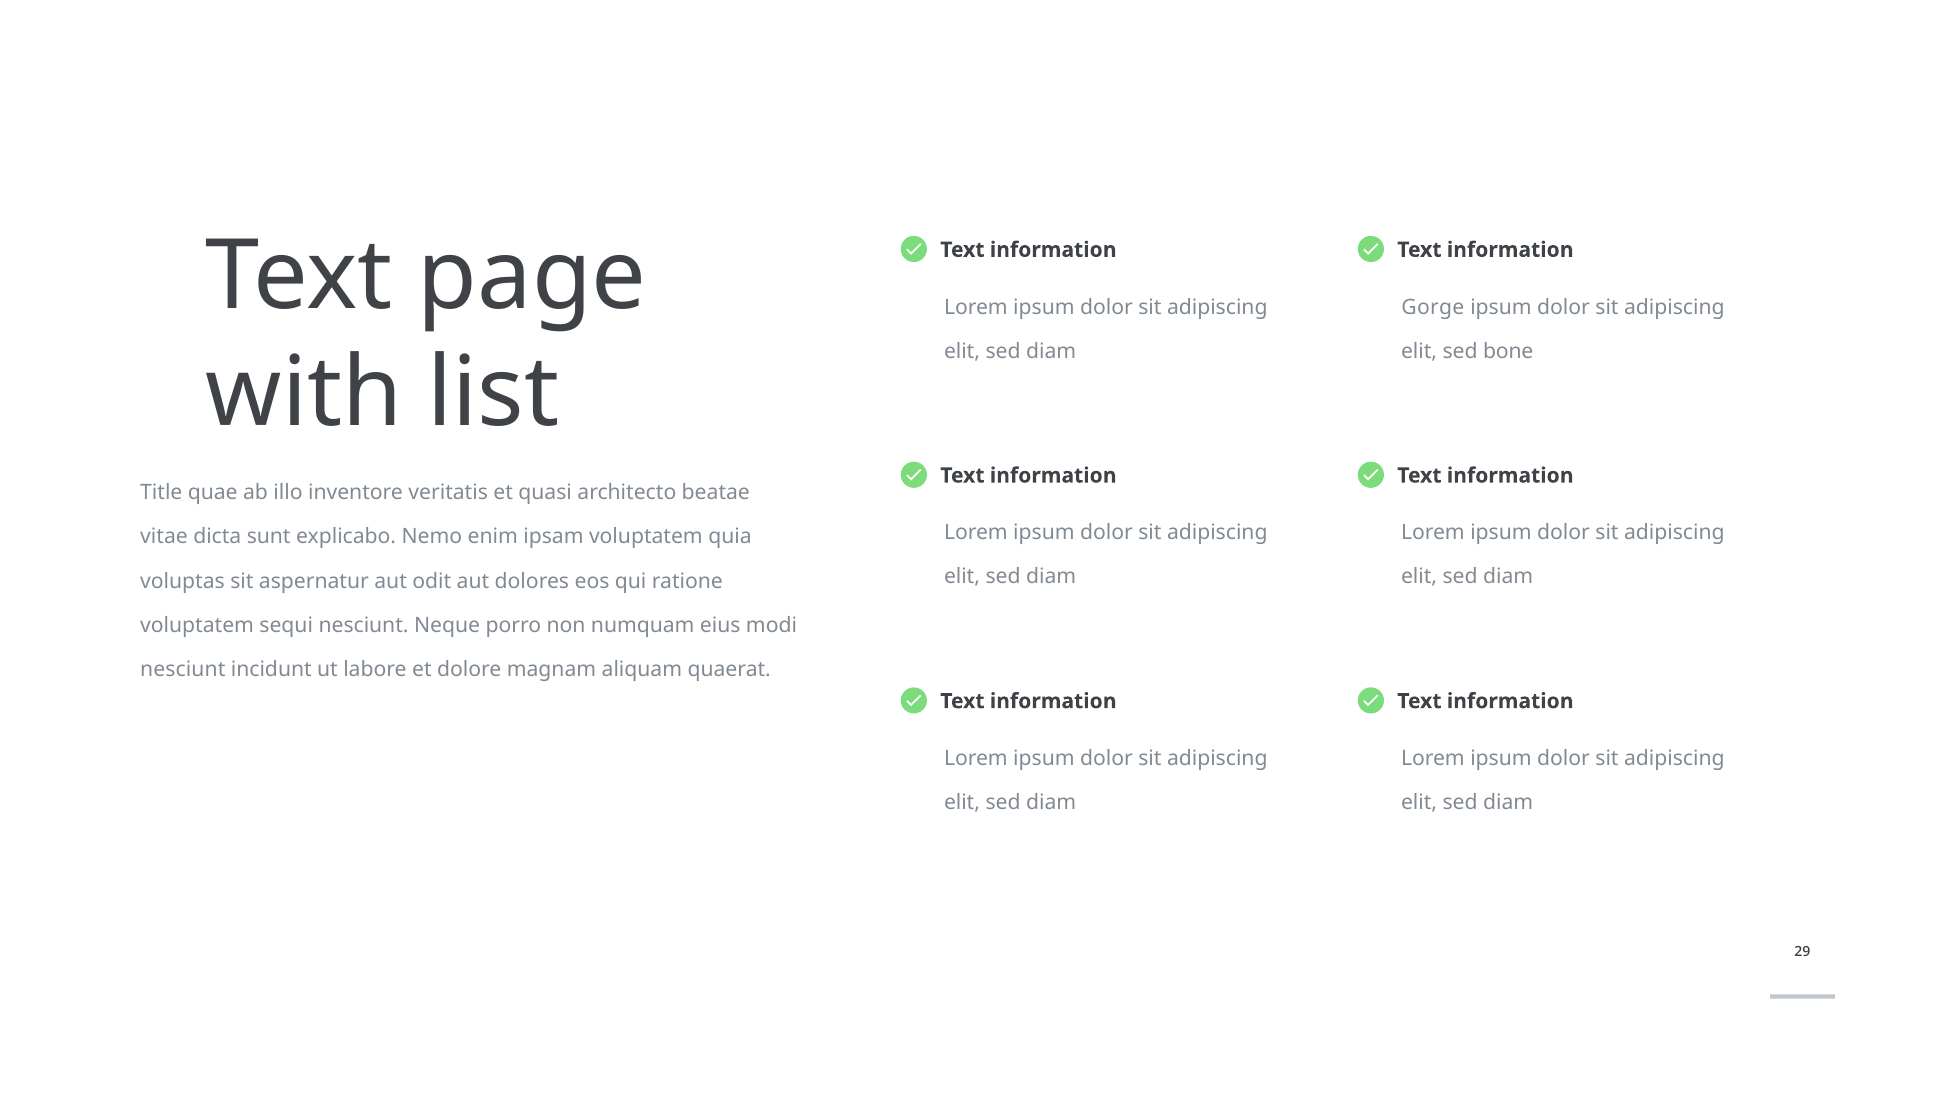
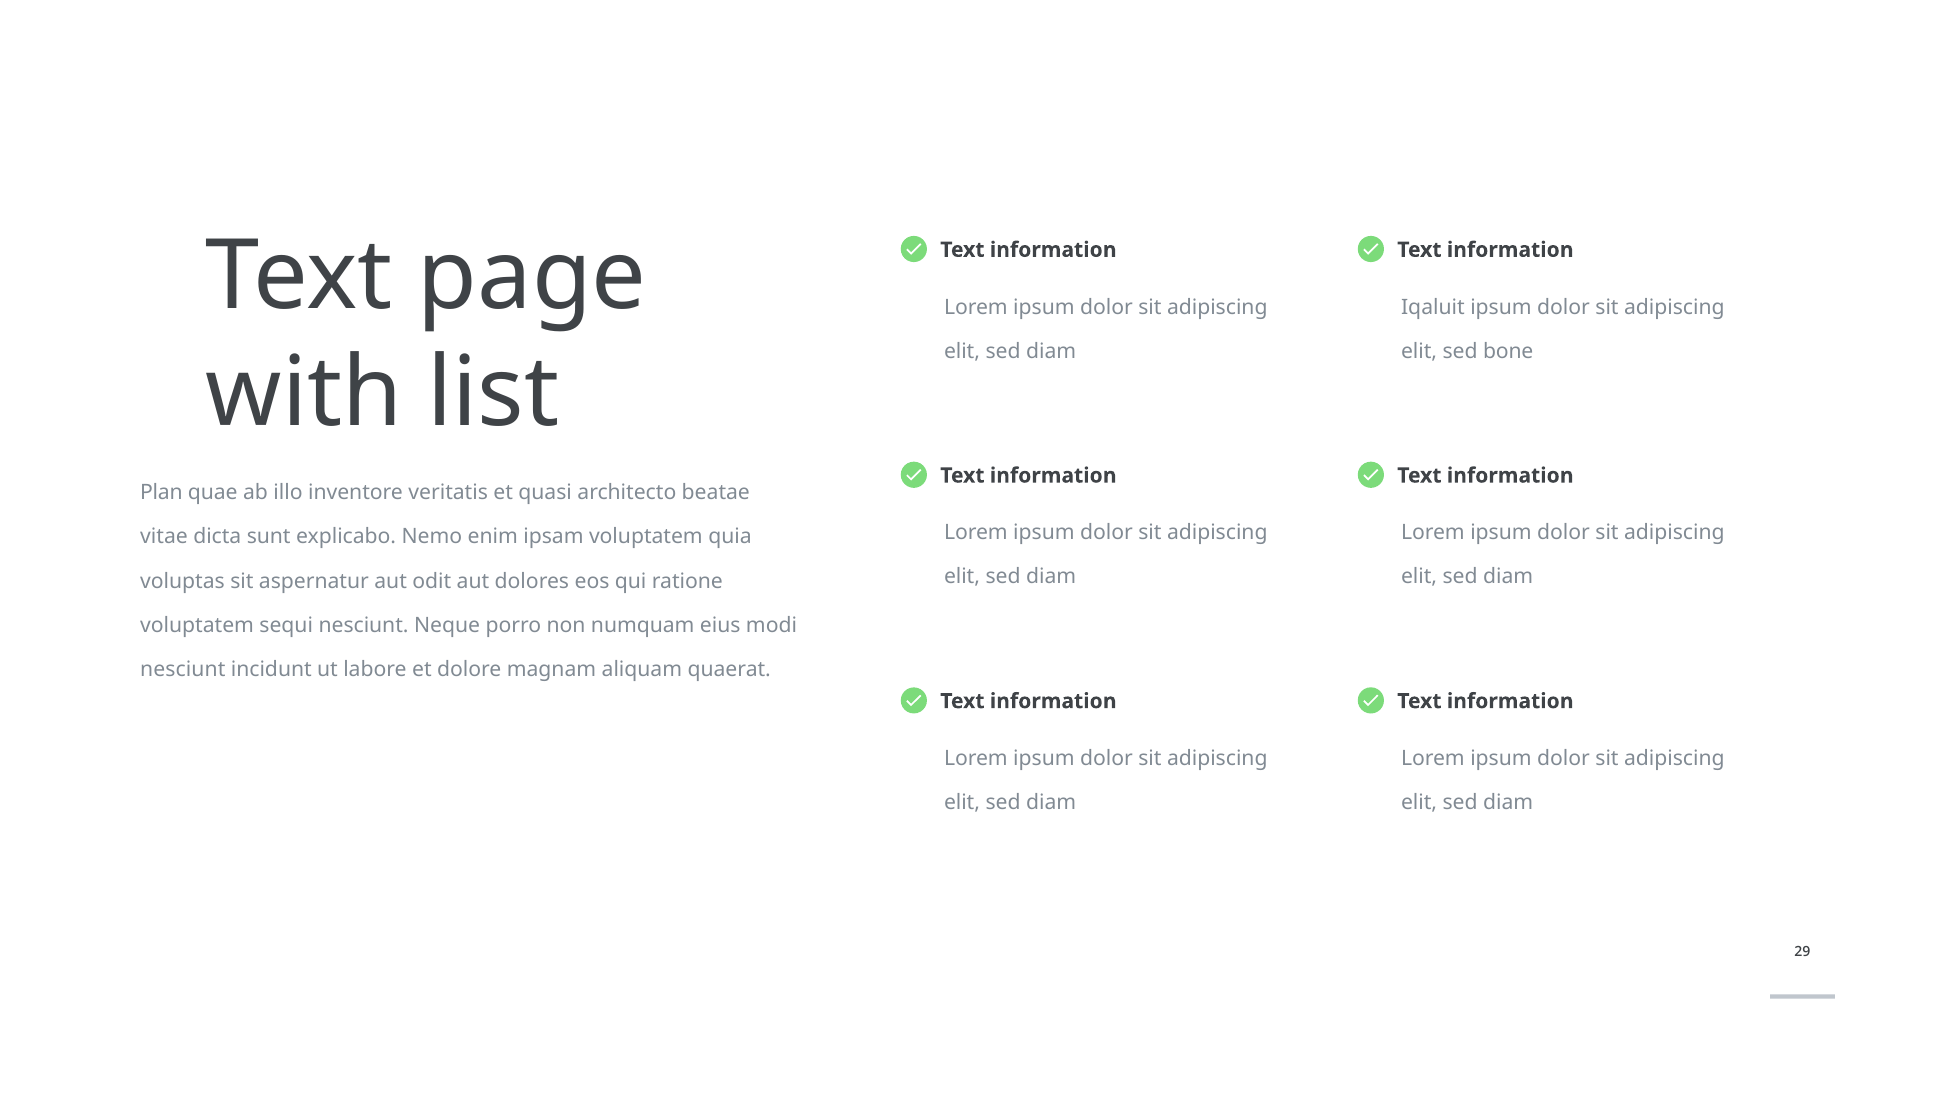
Gorge: Gorge -> Iqaluit (1433, 307)
Title: Title -> Plan (161, 493)
